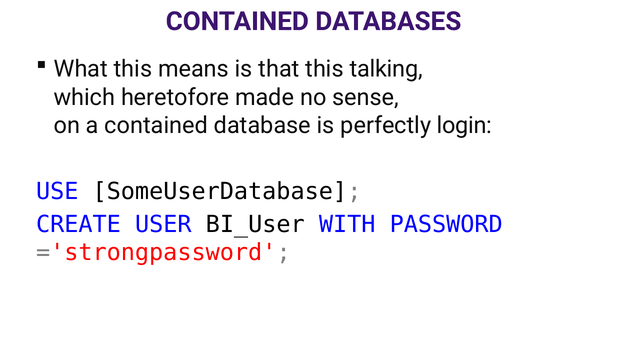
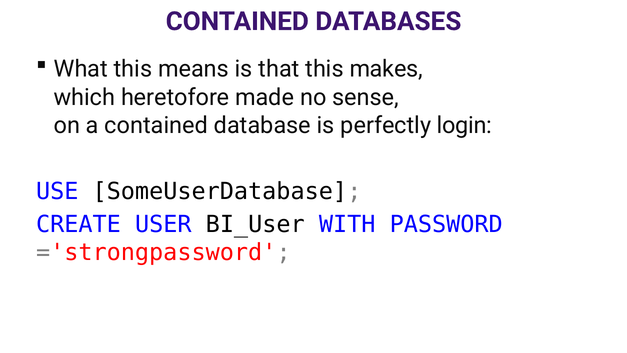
talking: talking -> makes (386, 69)
